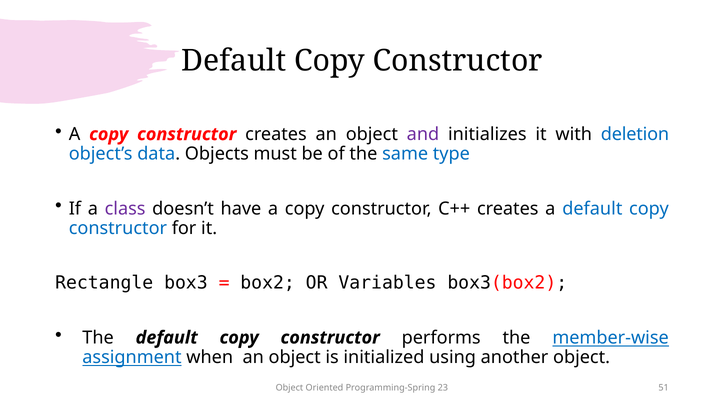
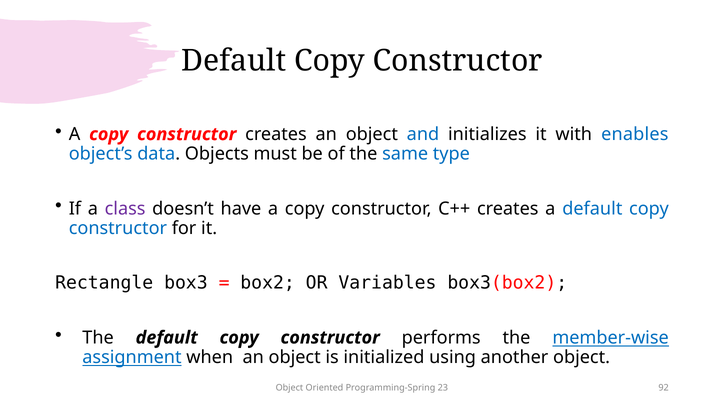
and colour: purple -> blue (423, 134)
deletion: deletion -> enables (635, 134)
51: 51 -> 92 (664, 388)
